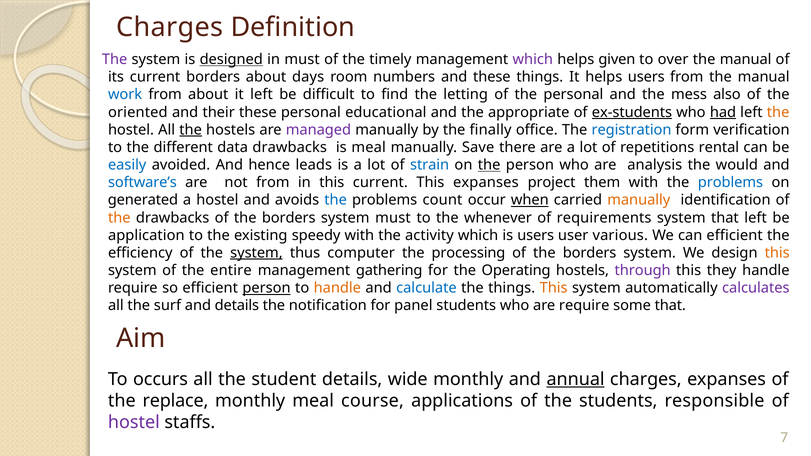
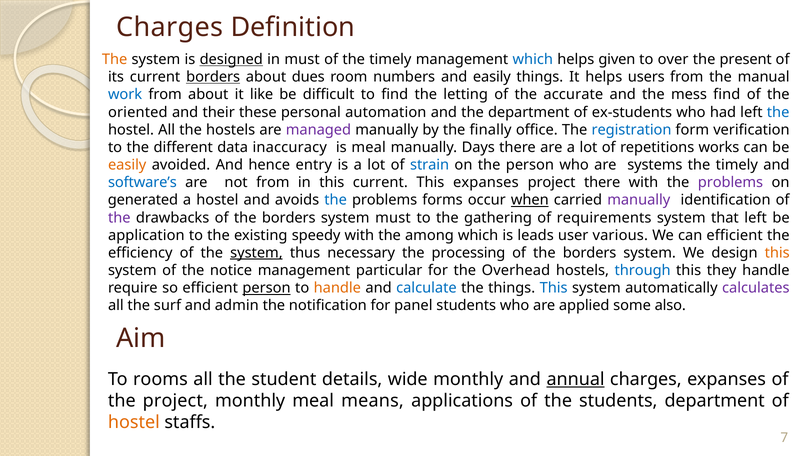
The colour: purple -> orange (115, 59)
which colour: purple -> blue (533, 59)
manual: manual -> present (746, 59)
borders underline: none -> present (213, 77)
days: days -> dues (308, 77)
and these: these -> easily (492, 77)
it left: left -> like (262, 95)
the personal: personal -> accurate (573, 95)
mess also: also -> find (727, 95)
educational: educational -> automation (386, 112)
the appropriate: appropriate -> department (529, 112)
ex-students underline: present -> none (632, 112)
had underline: present -> none (723, 112)
the colour: orange -> blue (778, 112)
the underline: present -> none (191, 130)
data drawbacks: drawbacks -> inaccuracy (290, 147)
Save: Save -> Days (478, 147)
rental: rental -> works (719, 147)
easily colour: blue -> orange (127, 165)
leads: leads -> entry (314, 165)
the underline: present -> none (489, 165)
analysis: analysis -> systems (655, 165)
would: would -> timely (737, 165)
project them: them -> there (602, 183)
problems colour: blue -> purple (730, 183)
count: count -> forms (443, 200)
manually colour: orange -> purple (639, 200)
the colour: orange -> purple (119, 218)
whenever: whenever -> gathering (498, 218)
activity: activity -> among (429, 235)
is users: users -> leads (536, 235)
computer: computer -> necessary (361, 253)
entire: entire -> notice (231, 271)
gathering: gathering -> particular (389, 271)
Operating: Operating -> Overhead (516, 271)
through colour: purple -> blue (643, 271)
This colour: orange -> blue (554, 288)
and details: details -> admin (237, 306)
are require: require -> applied (584, 306)
some that: that -> also (670, 306)
occurs: occurs -> rooms (160, 379)
the replace: replace -> project (175, 401)
course: course -> means (373, 401)
students responsible: responsible -> department (715, 401)
hostel colour: purple -> orange (134, 422)
